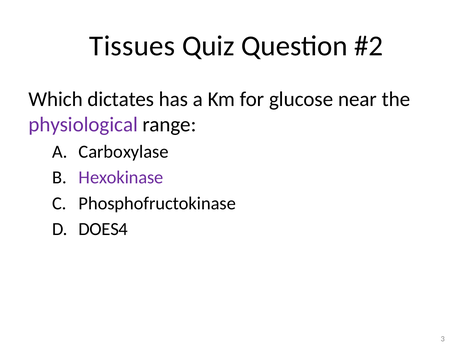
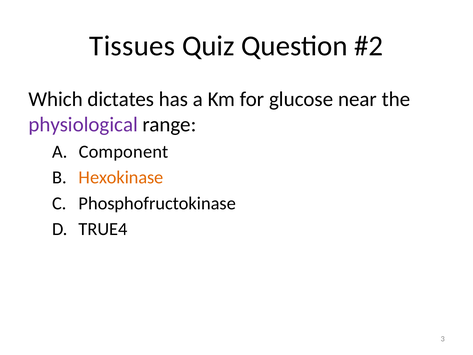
Carboxylase: Carboxylase -> Component (124, 152)
Hexokinase colour: purple -> orange (121, 177)
DOES4: DOES4 -> TRUE4 (103, 229)
